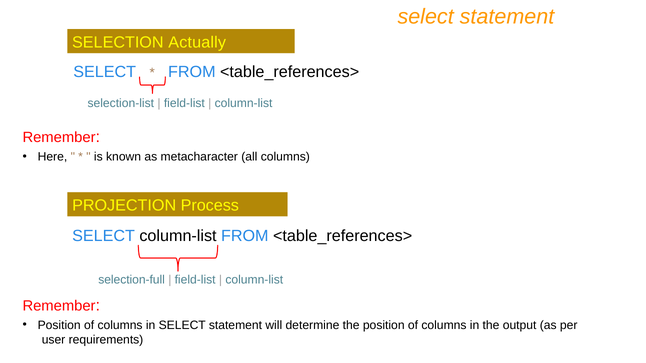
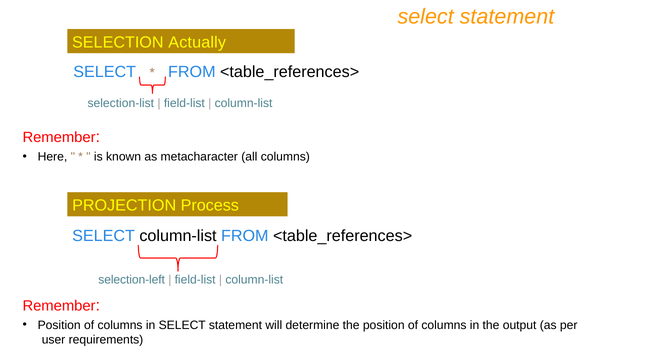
selection-full: selection-full -> selection-left (132, 280)
